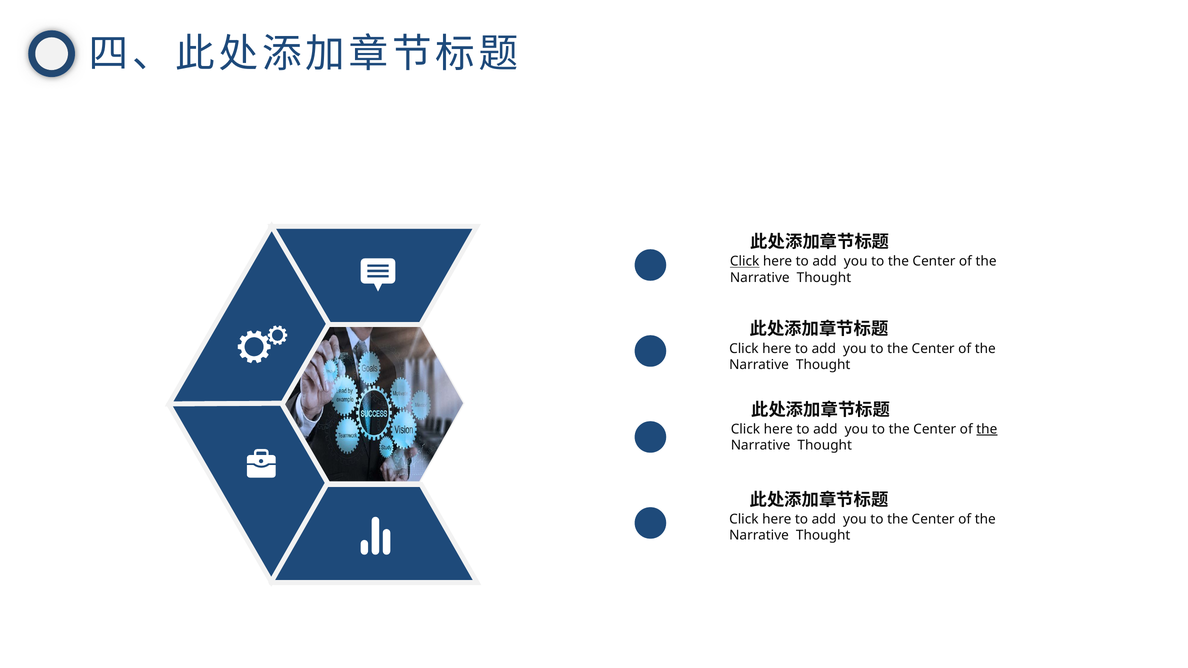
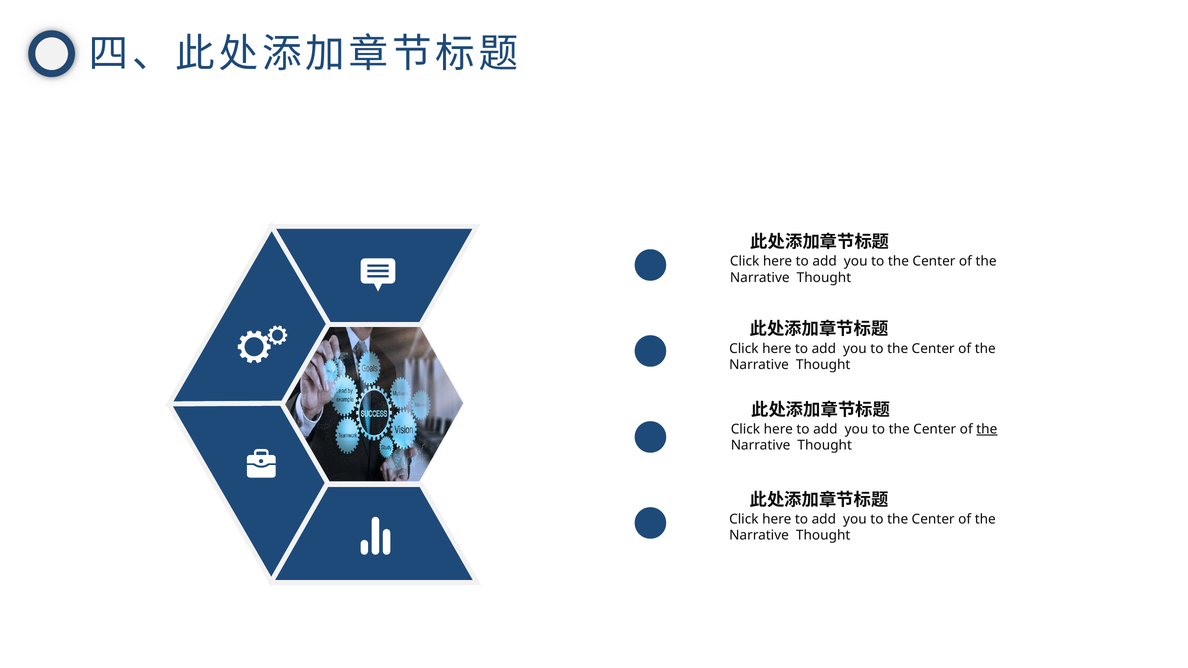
Click underline: present -> none (745, 262)
